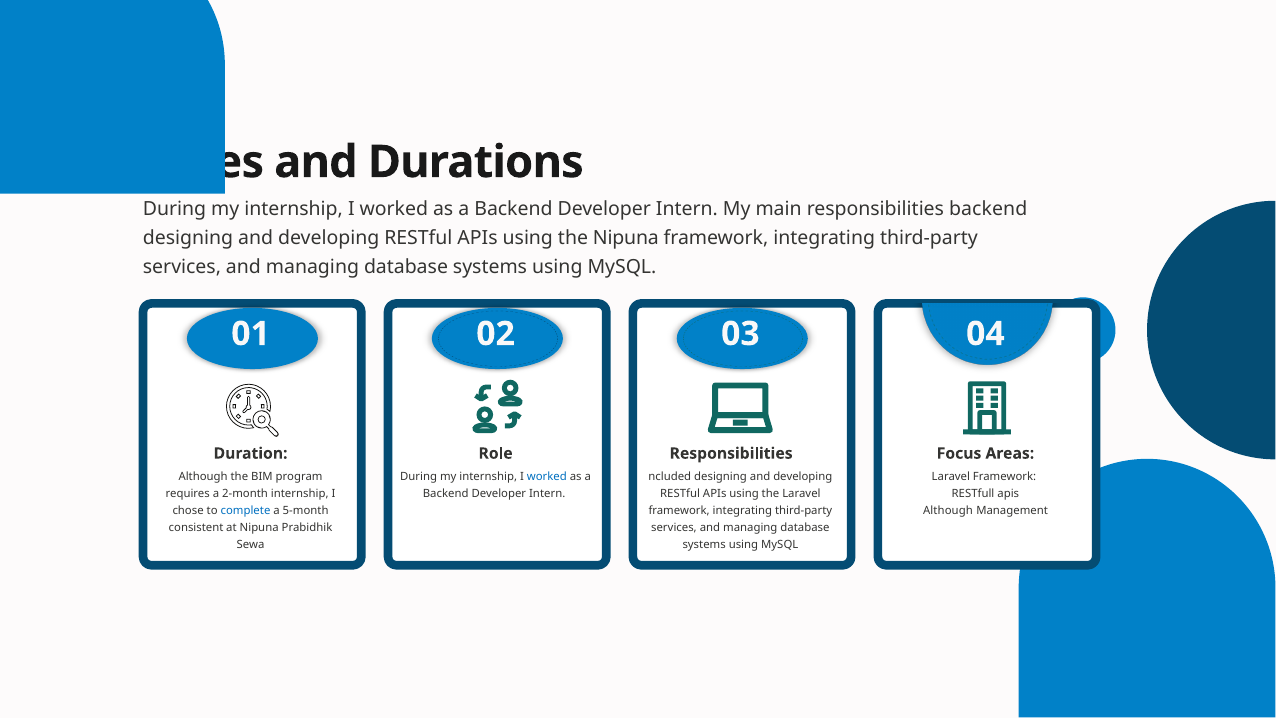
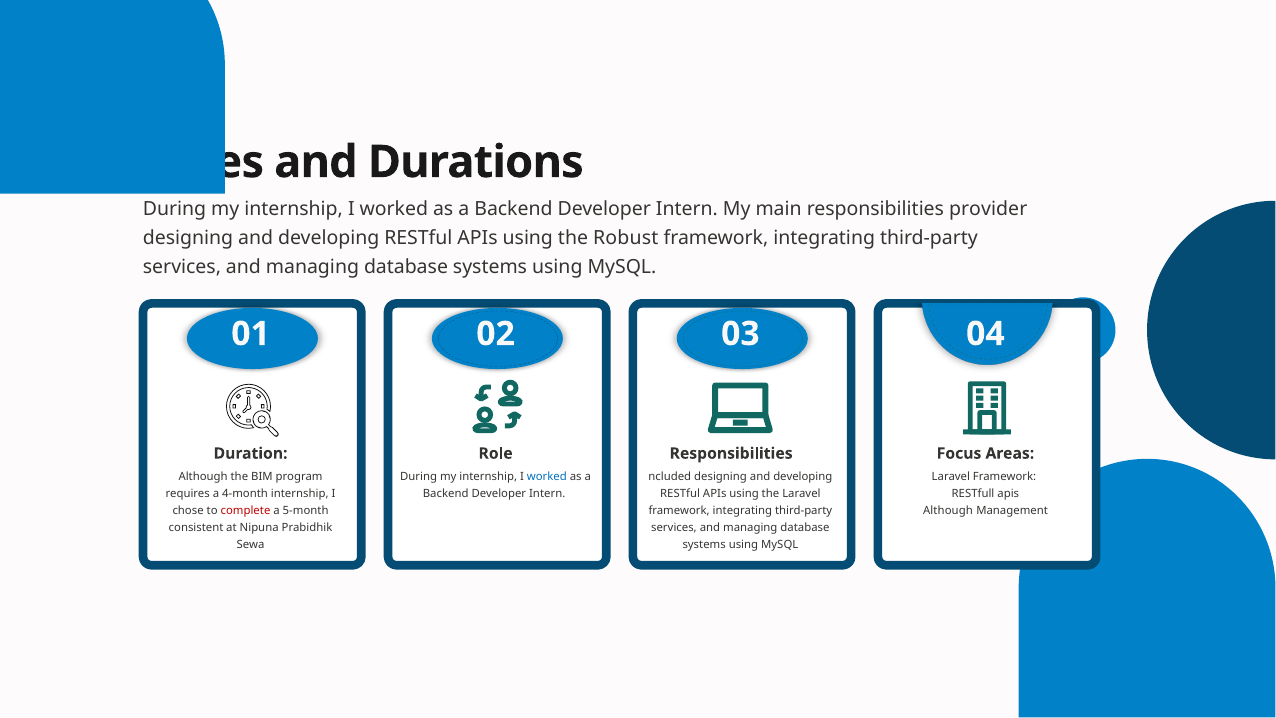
responsibilities backend: backend -> provider (988, 209)
the Nipuna: Nipuna -> Robust (626, 238)
2-month: 2-month -> 4-month (245, 494)
complete colour: blue -> red (245, 511)
